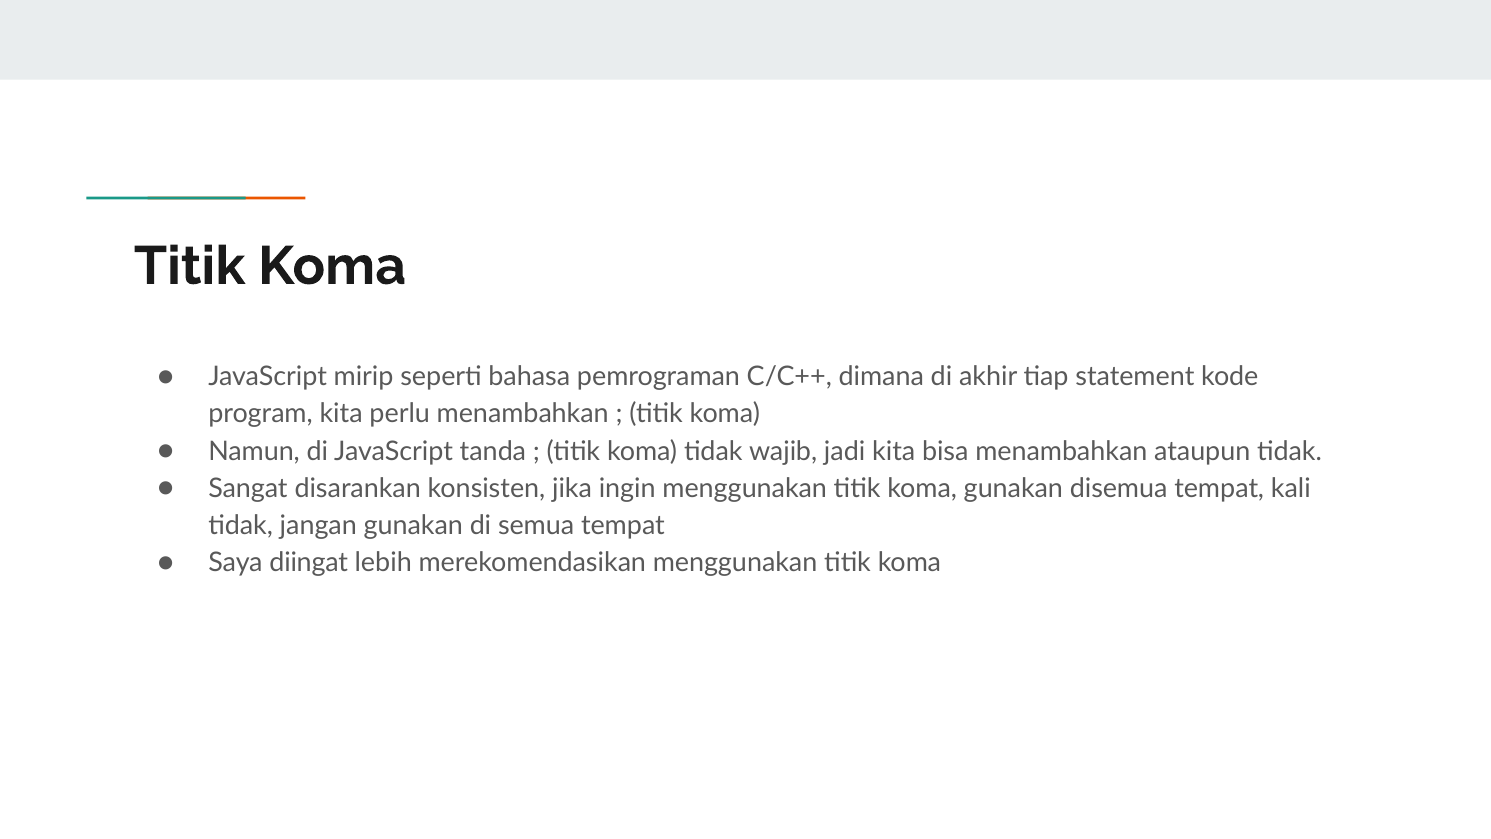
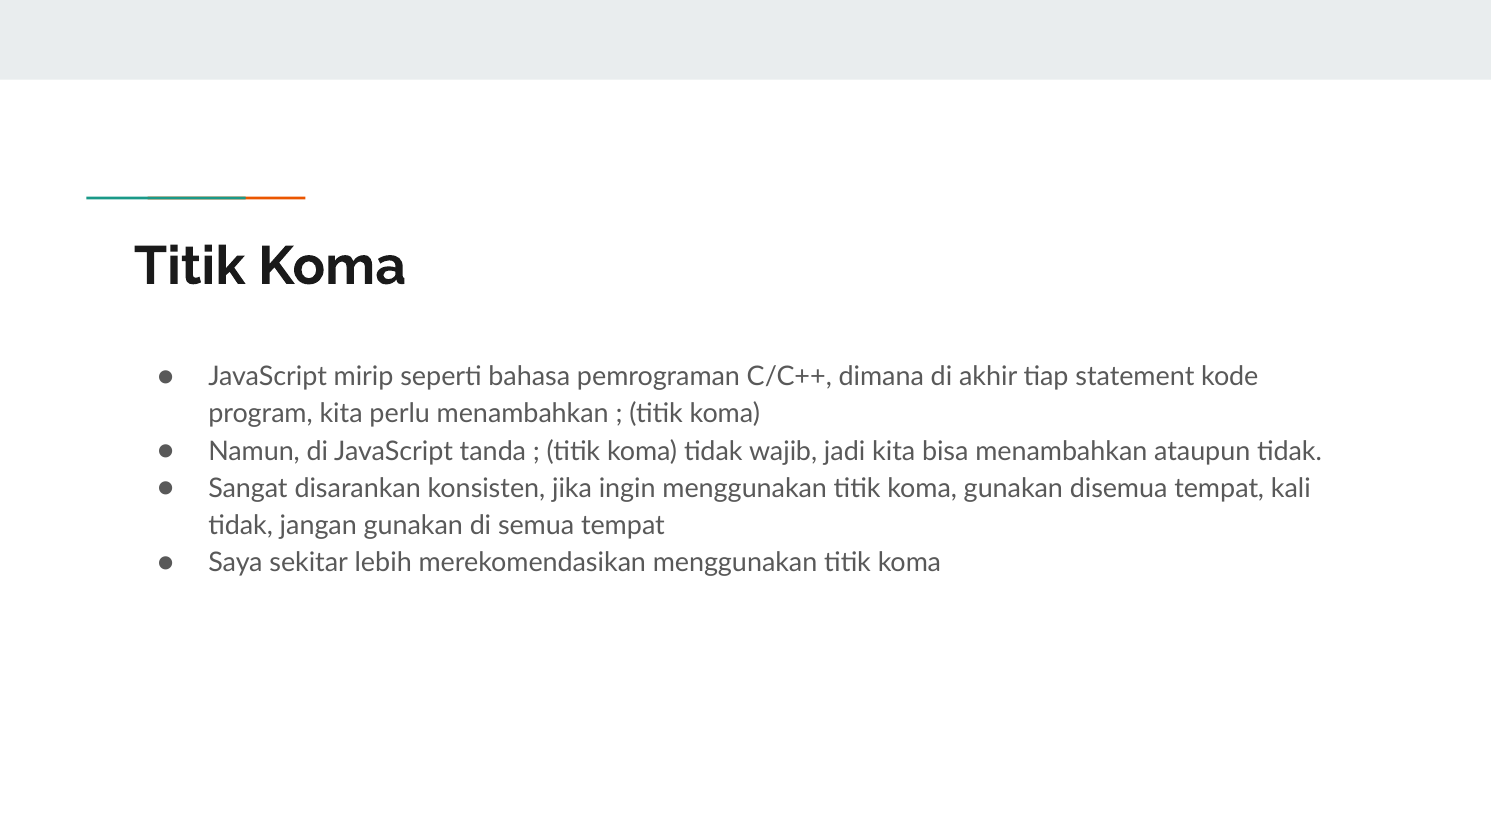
diingat: diingat -> sekitar (309, 563)
